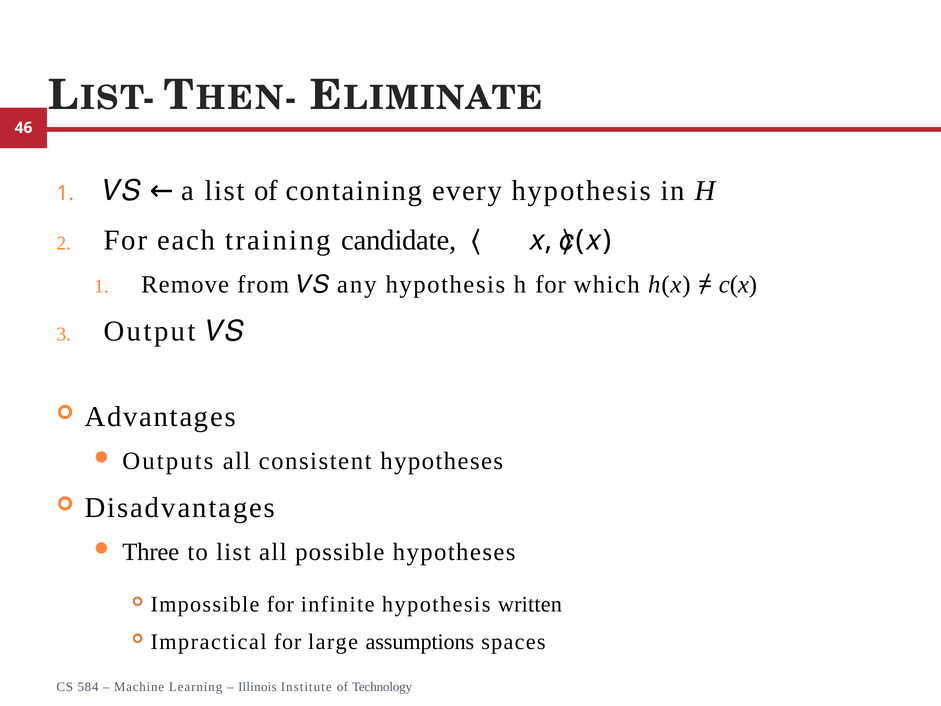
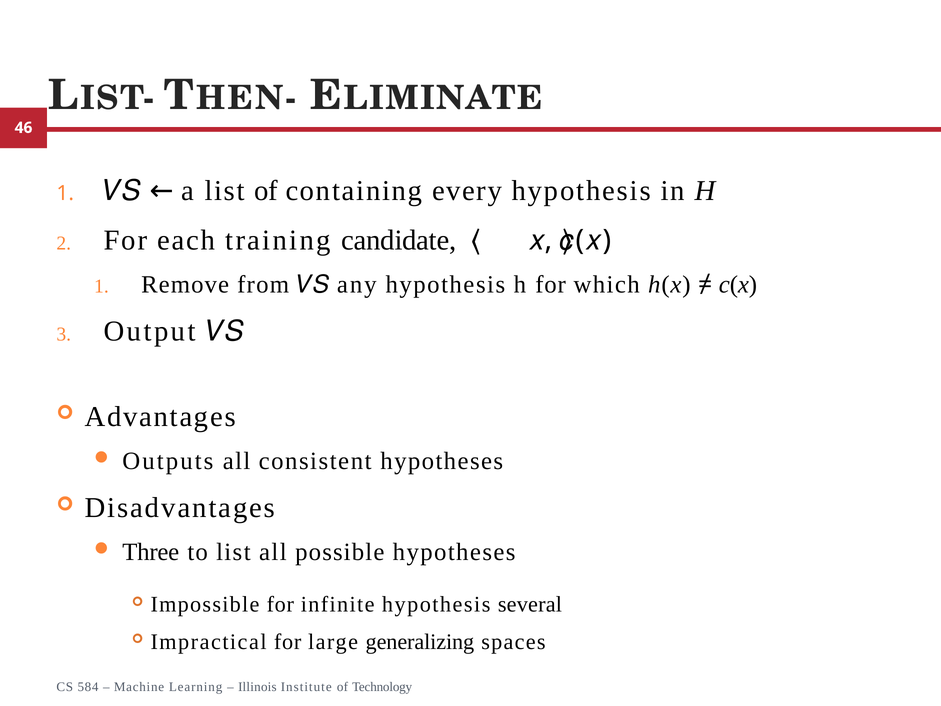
written: written -> several (530, 604)
assumptions: assumptions -> generalizing (420, 642)
